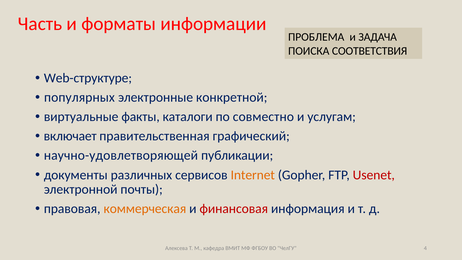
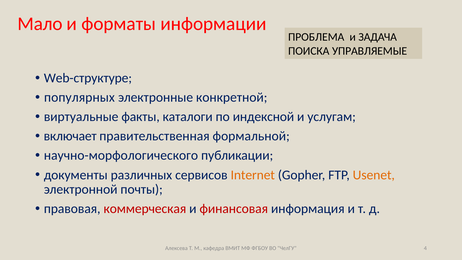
Часть: Часть -> Мало (40, 24)
СООТВЕТСТВИЯ: СООТВЕТСТВИЯ -> УПРАВЛЯЕМЫЕ (370, 51)
совместно: совместно -> индексной (263, 117)
графический: графический -> формальной (251, 136)
научно-удовлетворяющей: научно-удовлетворяющей -> научно-морфологического (121, 155)
Usenet colour: red -> orange (374, 175)
коммерческая colour: orange -> red (145, 209)
